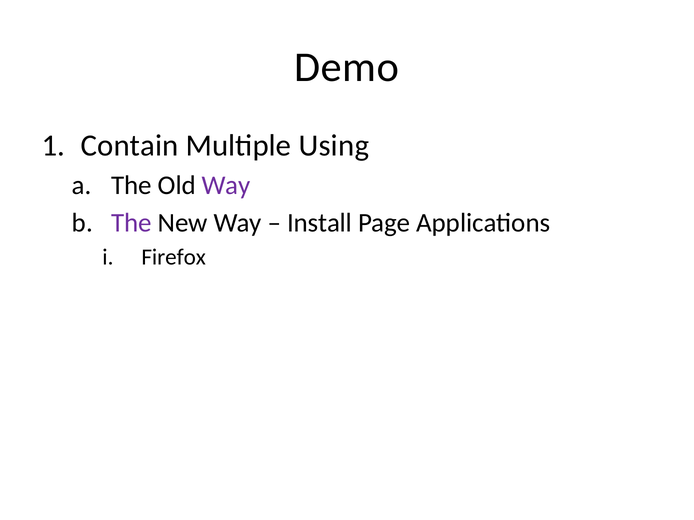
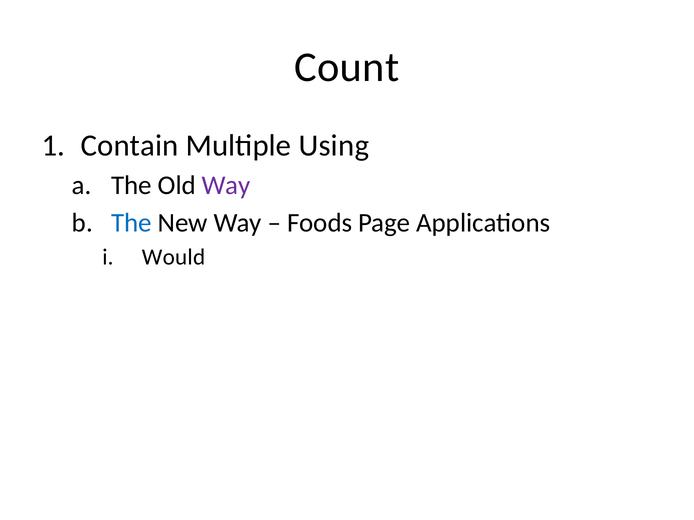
Demo: Demo -> Count (347, 67)
The colour: purple -> blue (131, 223)
Install: Install -> Foods (320, 223)
Firefox: Firefox -> Would (174, 258)
